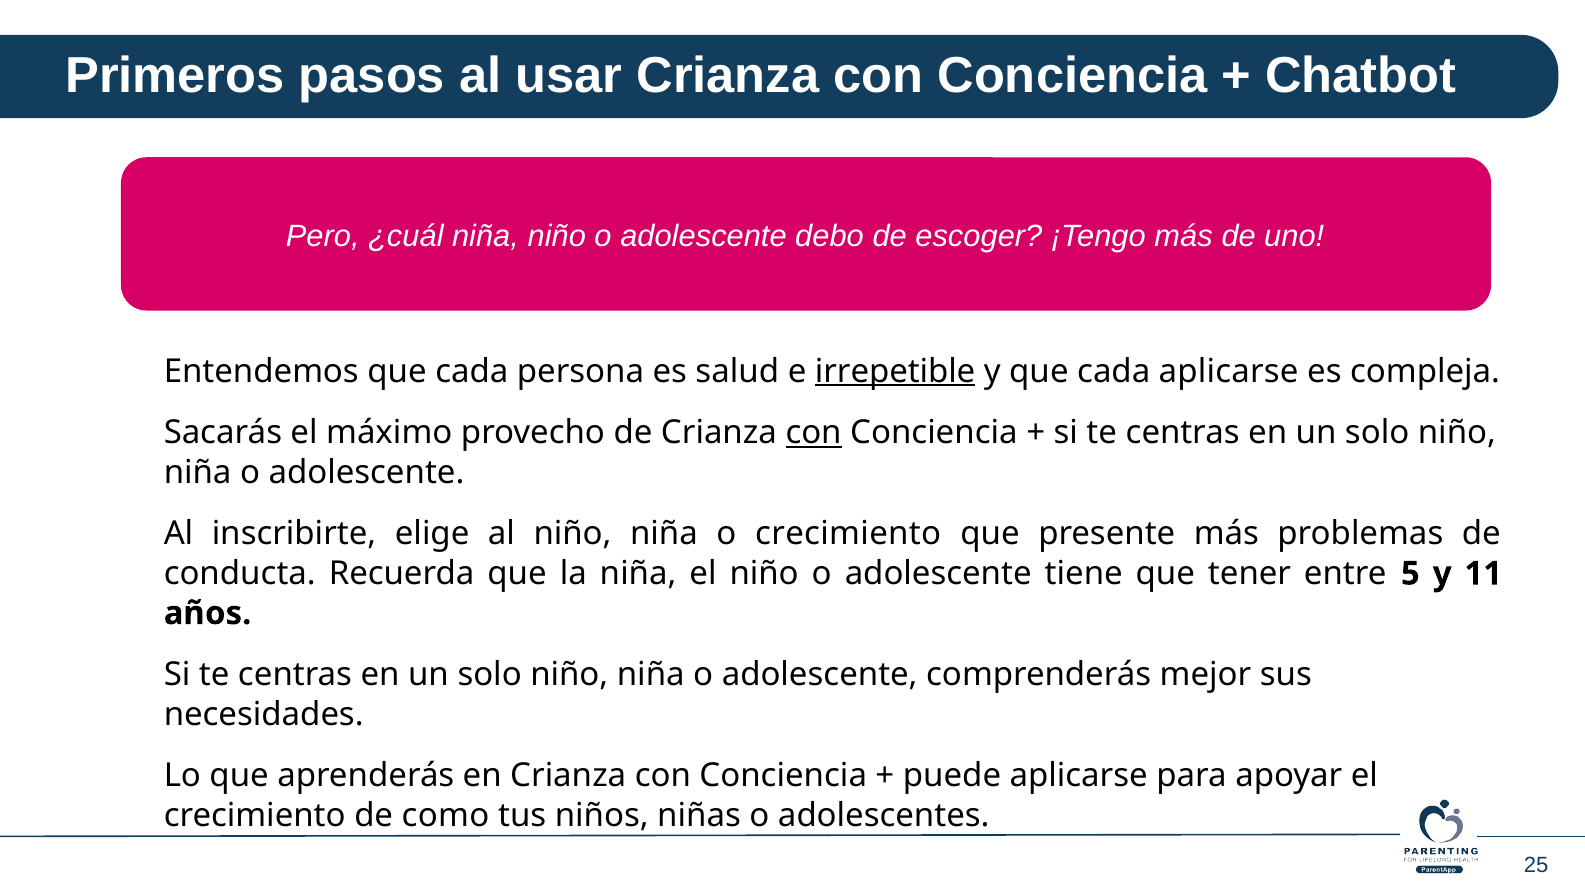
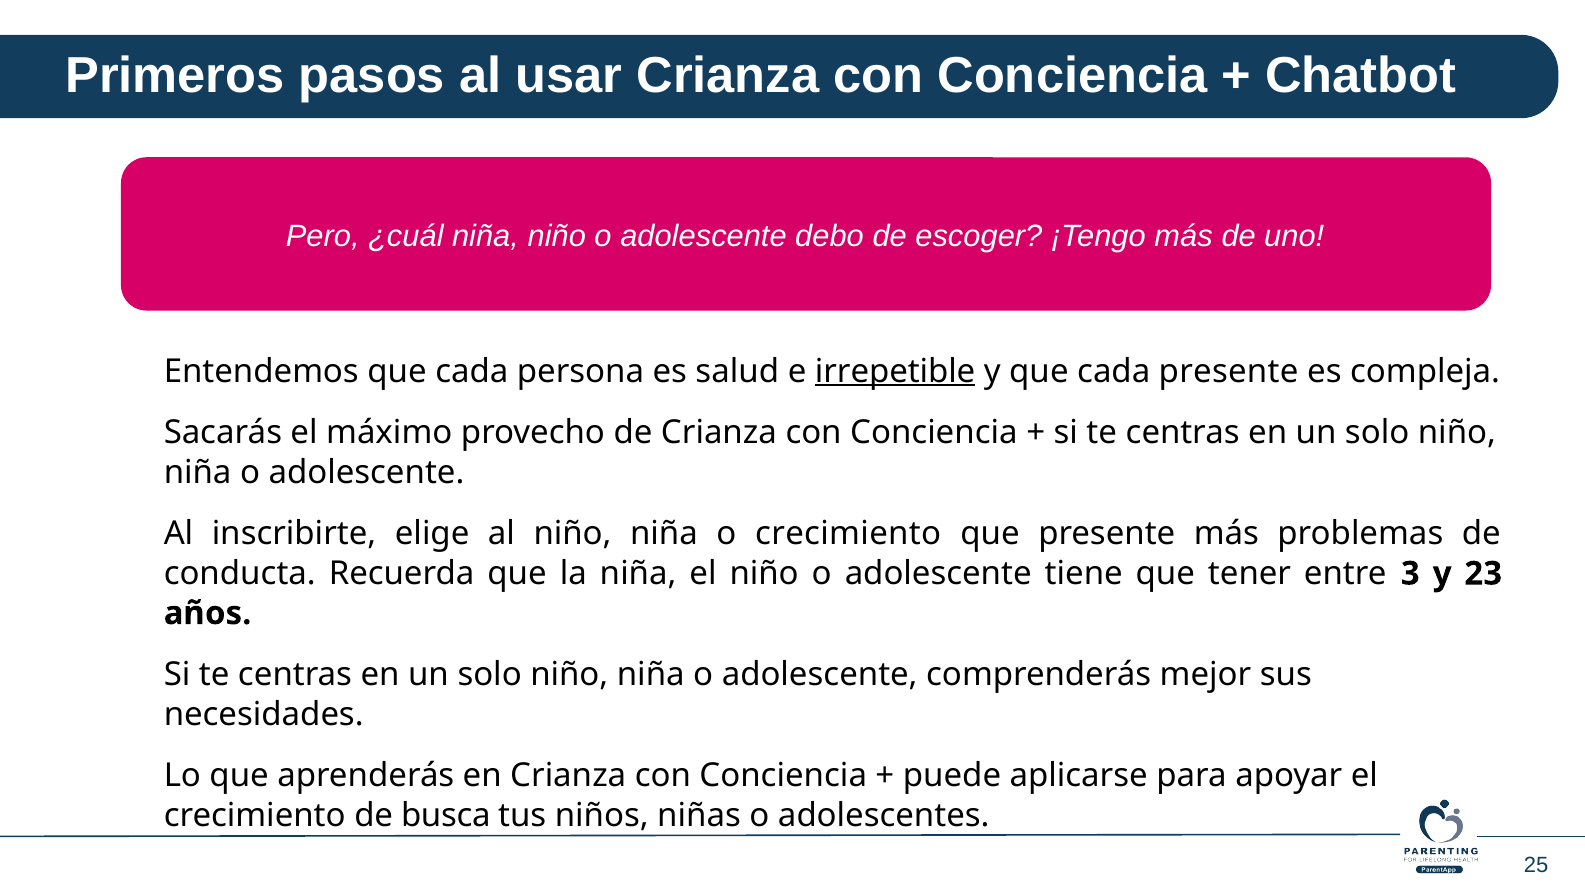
cada aplicarse: aplicarse -> presente (1229, 371)
con underline: present -> none (814, 433)
5: 5 -> 3 (1410, 574)
11: 11 -> 23 (1483, 574)
como: como -> busca (446, 816)
